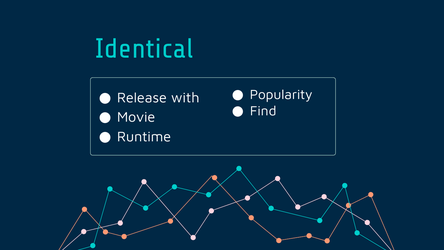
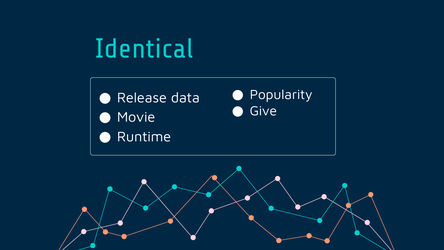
with: with -> data (185, 98)
Find: Find -> Give (263, 111)
